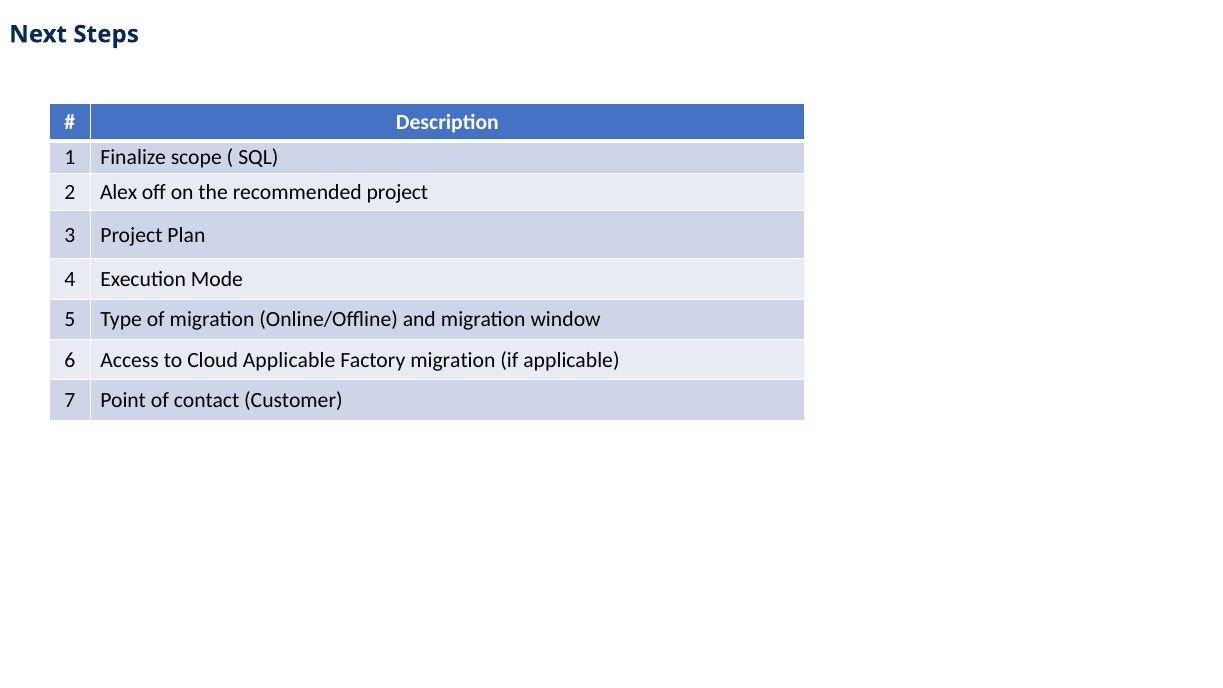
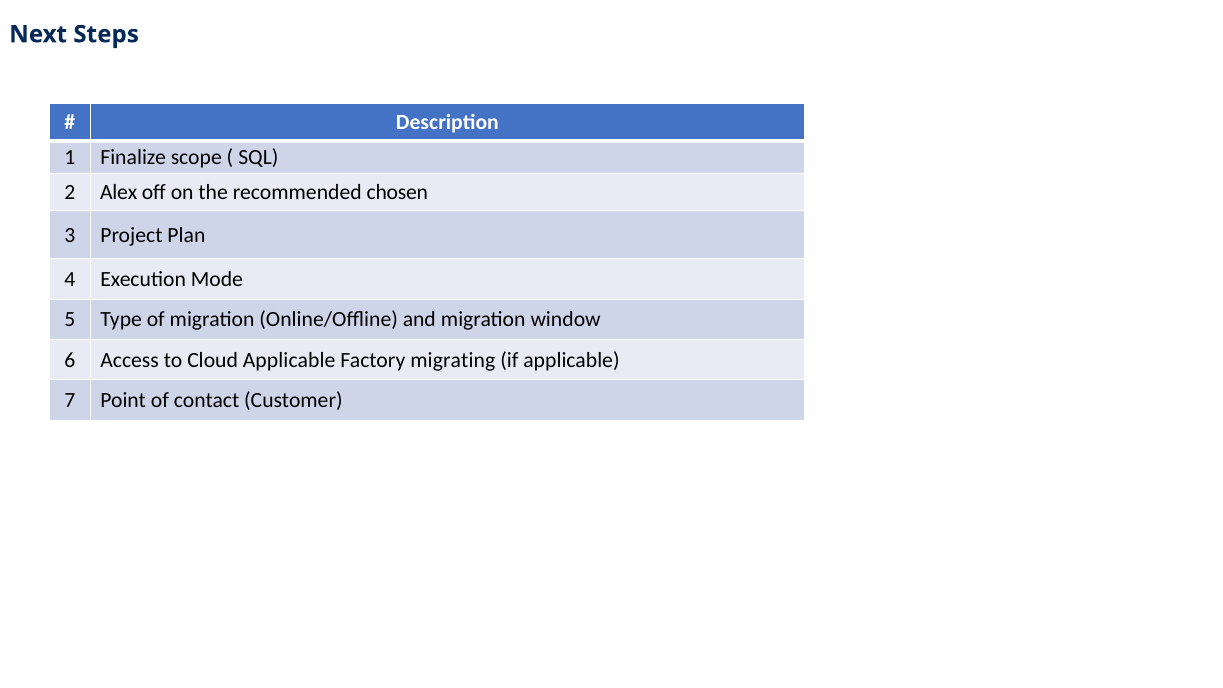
recommended project: project -> chosen (397, 192)
Factory migration: migration -> migrating (453, 360)
